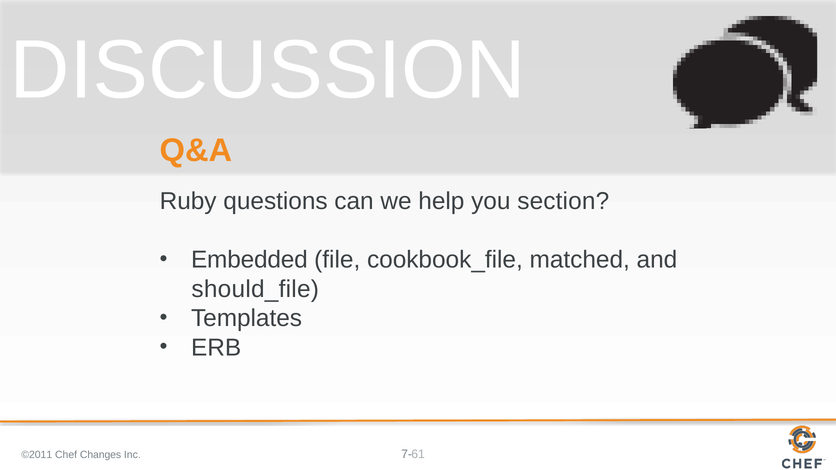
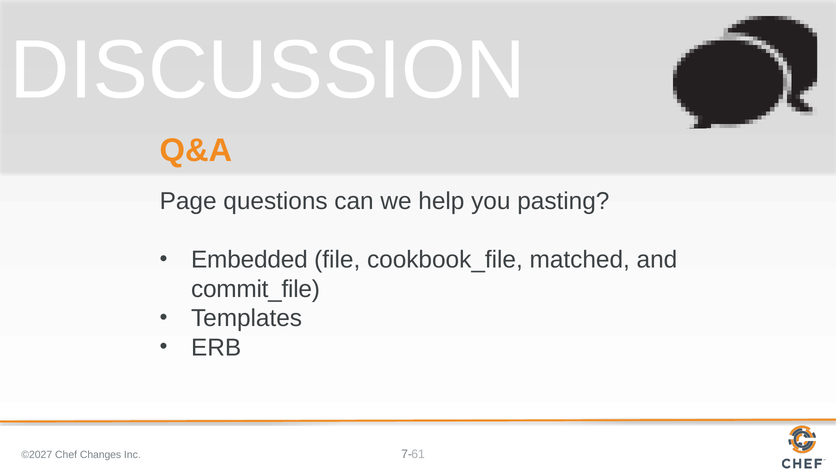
Ruby: Ruby -> Page (188, 201)
section: section -> pasting (563, 201)
should_file: should_file -> commit_file (255, 289)
©2011: ©2011 -> ©2027 (37, 455)
